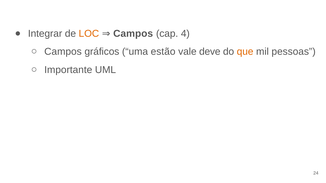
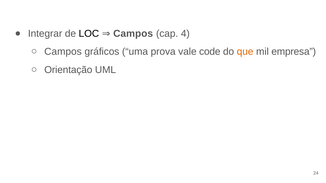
LOC colour: orange -> black (89, 34)
estão: estão -> prova (163, 52)
deve: deve -> code (210, 52)
pessoas: pessoas -> empresa (294, 52)
Importante: Importante -> Orientação (68, 70)
